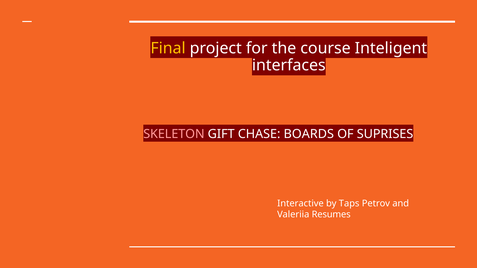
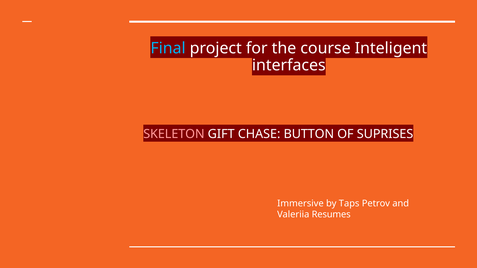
Final colour: yellow -> light blue (168, 48)
BOARDS: BOARDS -> BUTTON (309, 134)
Interactive: Interactive -> Immersive (300, 204)
